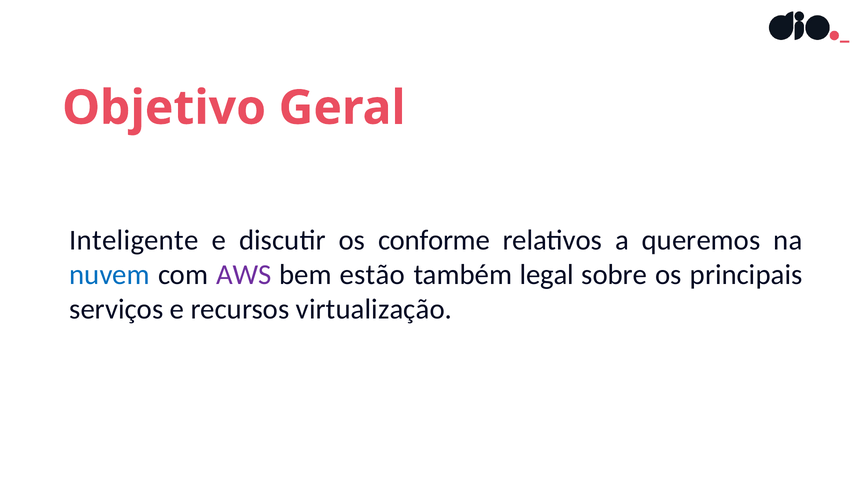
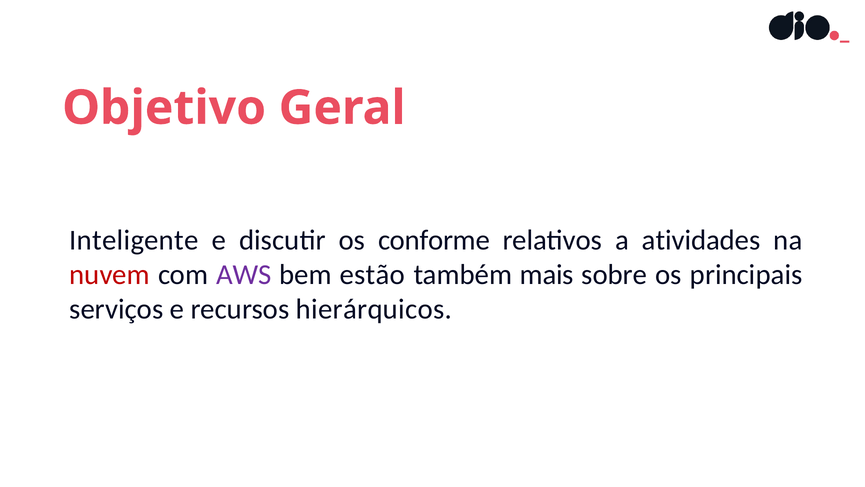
queremos: queremos -> atividades (701, 240)
nuvem colour: blue -> red (110, 275)
legal: legal -> mais (547, 275)
virtualização: virtualização -> hierárquicos (374, 309)
